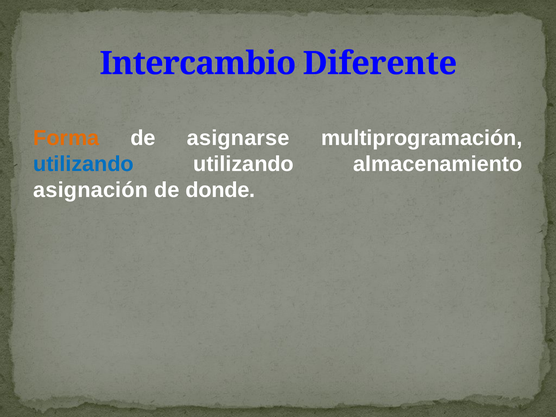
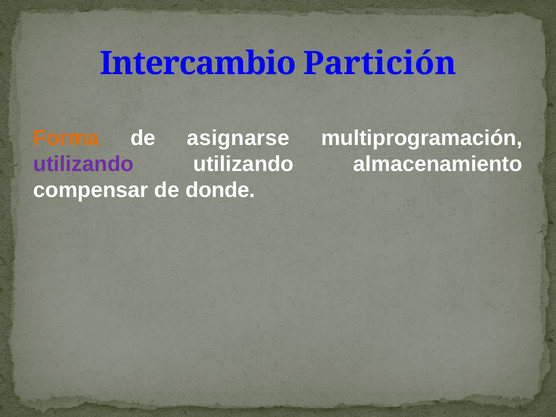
Diferente: Diferente -> Partición (380, 63)
utilizando colour: blue -> purple (84, 164)
asignación: asignación -> compensar (91, 190)
